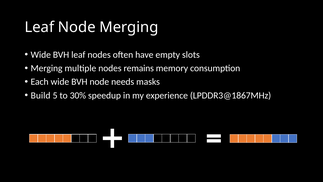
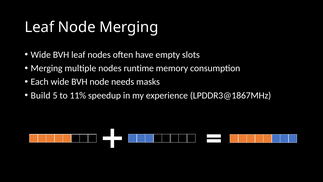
remains: remains -> runtime (139, 68)
30%: 30% -> 11% (78, 95)
